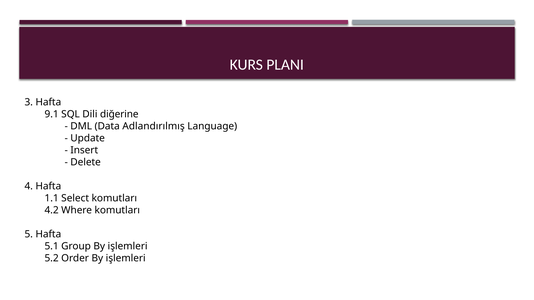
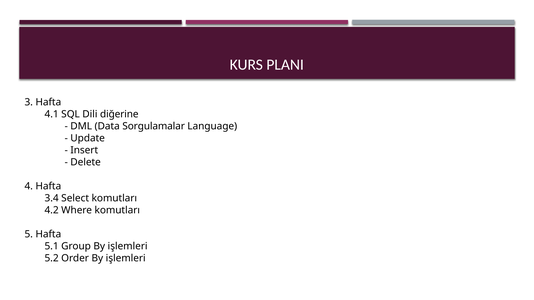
9.1: 9.1 -> 4.1 (52, 114)
Adlandırılmış: Adlandırılmış -> Sorgulamalar (154, 126)
1.1: 1.1 -> 3.4 (52, 198)
